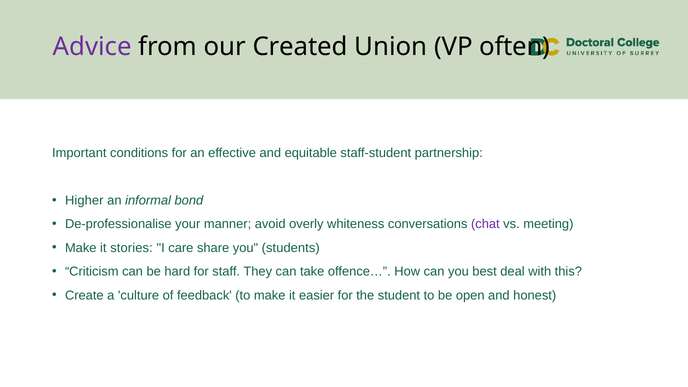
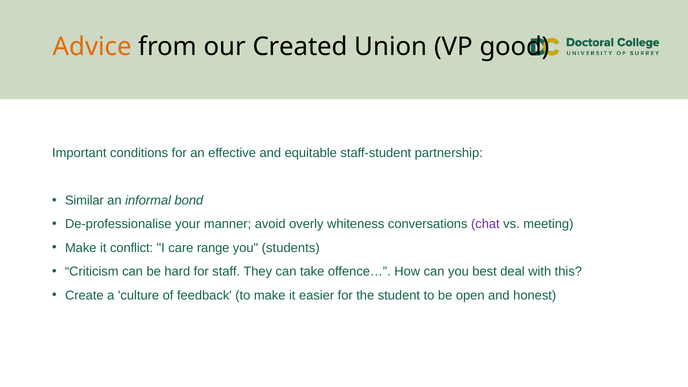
Advice colour: purple -> orange (92, 47)
often: often -> good (515, 47)
Higher: Higher -> Similar (84, 200)
stories: stories -> conflict (132, 248)
share: share -> range (213, 248)
